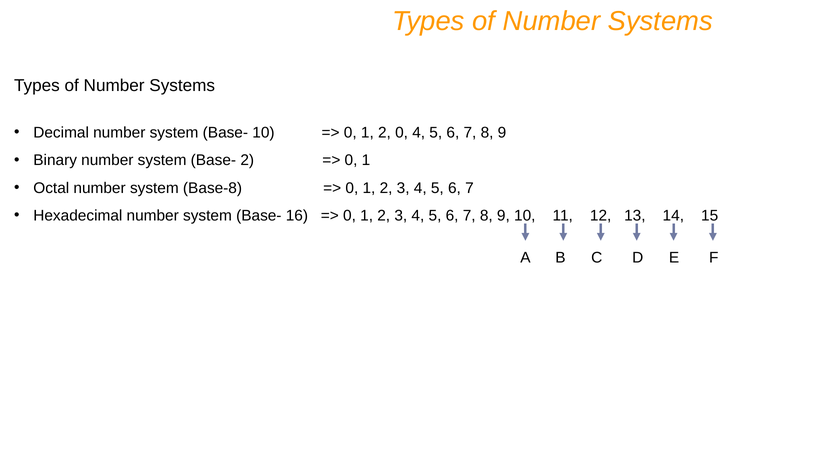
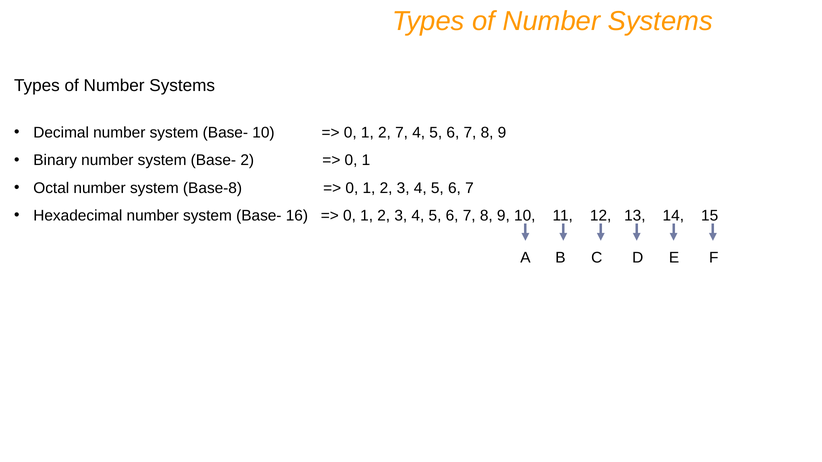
2 0: 0 -> 7 (402, 133)
